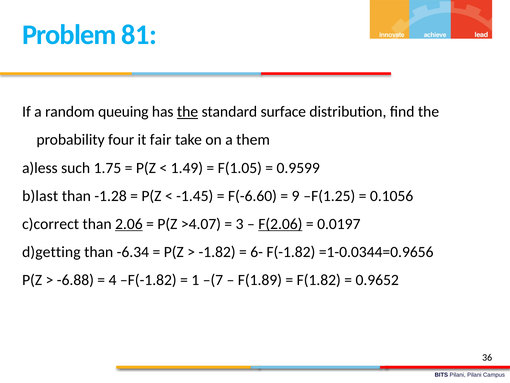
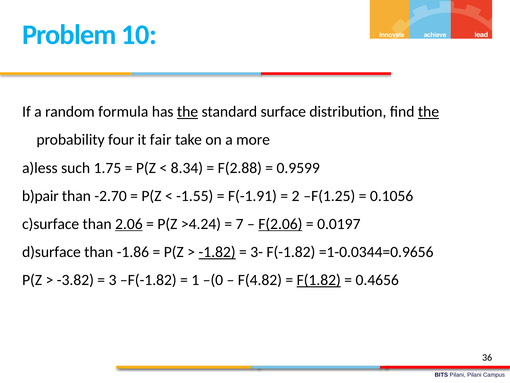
81: 81 -> 10 (139, 35)
queuing: queuing -> formula (123, 112)
the underline: none -> present (429, 112)
them: them -> more (253, 140)
1.49: 1.49 -> 8.34 (187, 168)
F(1.05: F(1.05 -> F(2.88 (240, 168)
b)last: b)last -> b)pair (40, 196)
-1.28: -1.28 -> -2.70 (111, 196)
-1.45: -1.45 -> -1.55 (195, 196)
F(-6.60: F(-6.60 -> F(-1.91 (252, 196)
9: 9 -> 2 (296, 196)
c)correct: c)correct -> c)surface (51, 224)
>4.07: >4.07 -> >4.24 (201, 224)
3: 3 -> 7 (240, 224)
d)getting: d)getting -> d)surface (51, 252)
-6.34: -6.34 -> -1.86 (133, 252)
-1.82 underline: none -> present (217, 252)
6-: 6- -> 3- (257, 252)
-6.88: -6.88 -> -3.82 (75, 280)
4: 4 -> 3 (113, 280)
–(7: –(7 -> –(0 (213, 280)
F(1.89: F(1.89 -> F(4.82 (260, 280)
F(1.82 underline: none -> present (319, 280)
0.9652: 0.9652 -> 0.4656 (377, 280)
